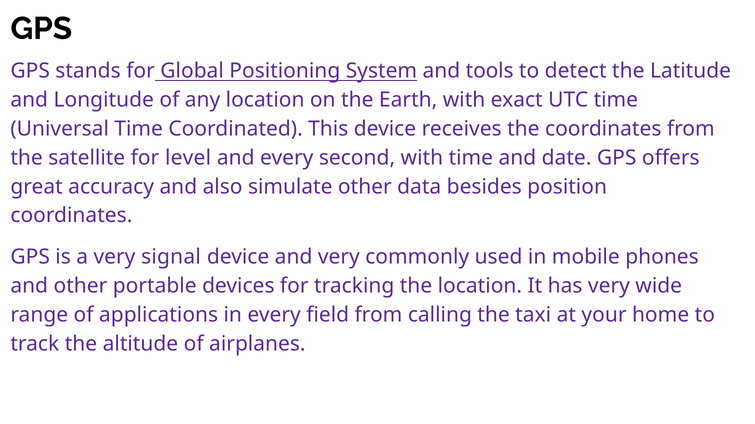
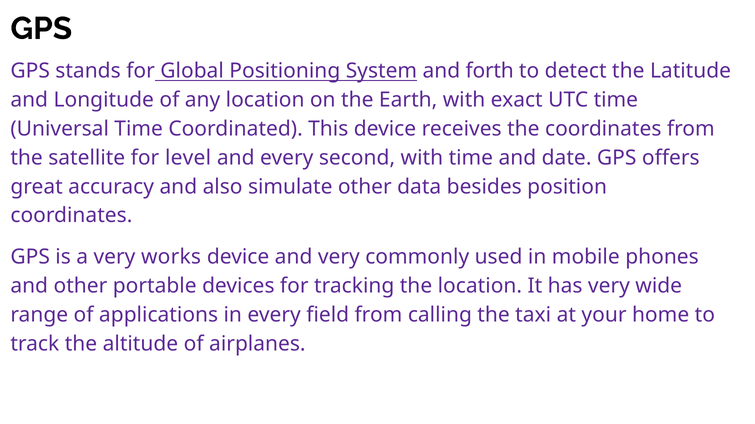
tools: tools -> forth (490, 71)
signal: signal -> works (171, 257)
